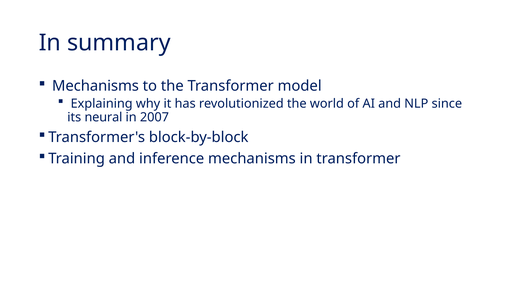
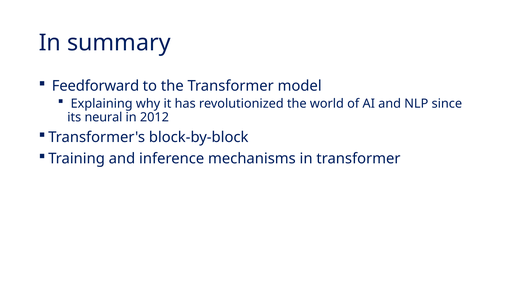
Mechanisms: Mechanisms -> Feedforward (96, 86)
2007: 2007 -> 2012 (154, 117)
